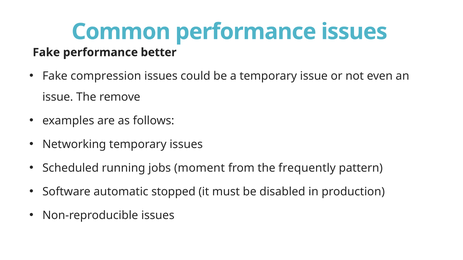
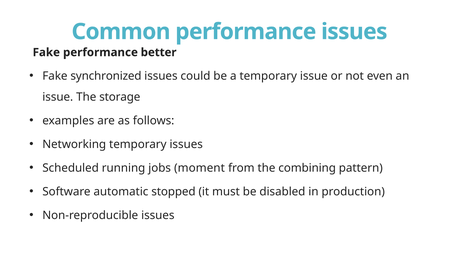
compression: compression -> synchronized (106, 76)
remove: remove -> storage (120, 97)
frequently: frequently -> combining (307, 168)
